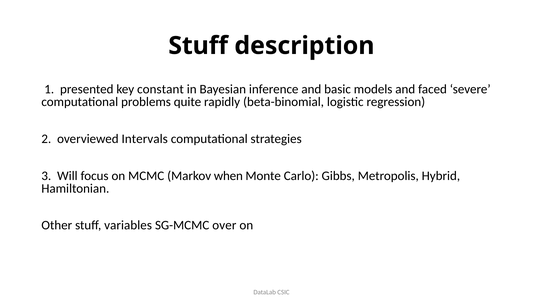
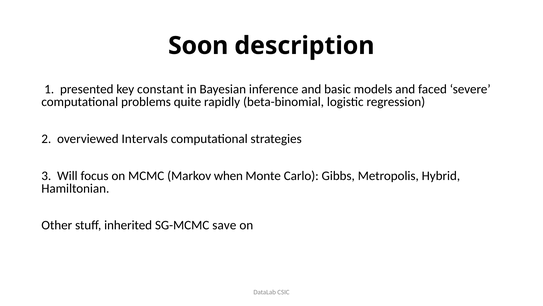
Stuff: Stuff -> Soon (198, 46)
variables: variables -> inherited (128, 225)
over: over -> save (224, 225)
